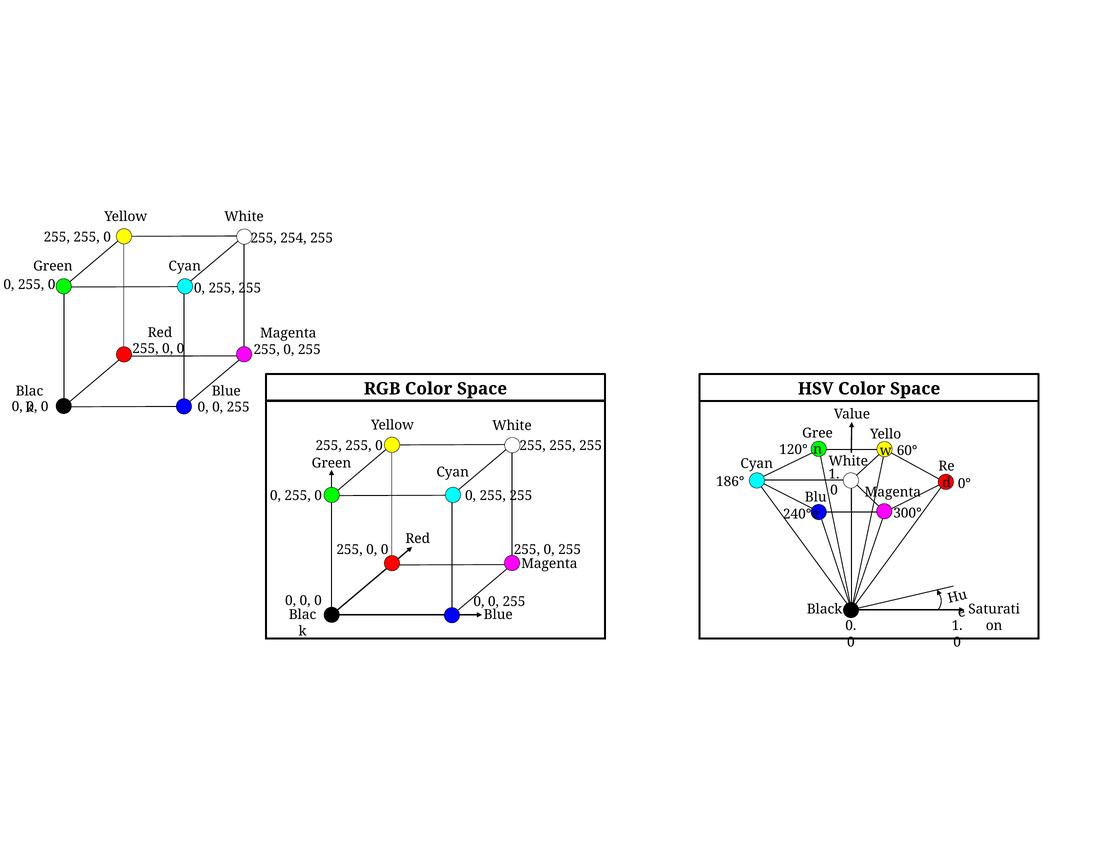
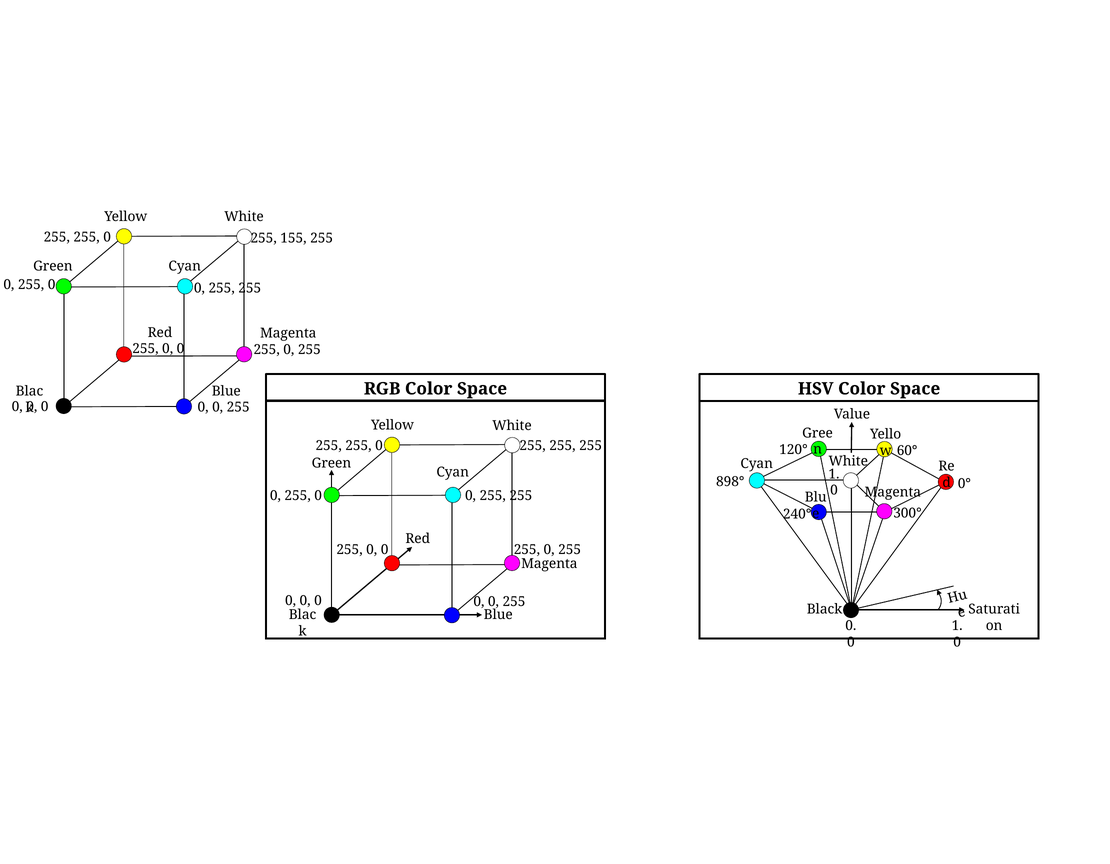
254: 254 -> 155 (293, 238)
186°: 186° -> 898° (730, 481)
